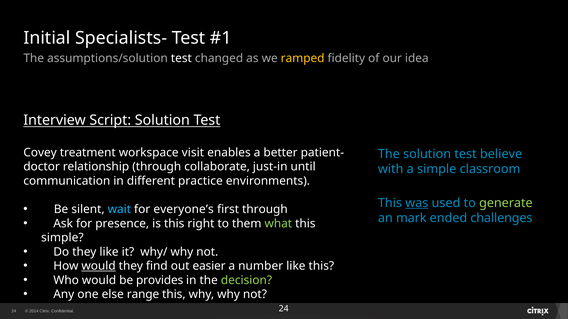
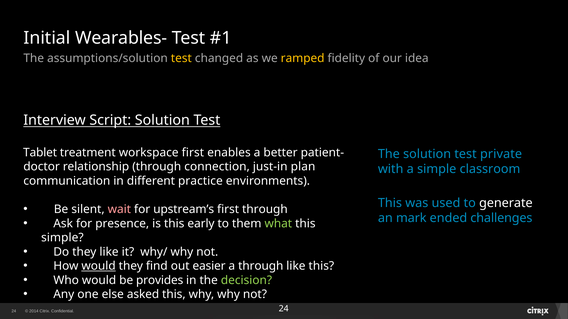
Specialists-: Specialists- -> Wearables- (121, 38)
test colour: white -> yellow (181, 58)
Covey: Covey -> Tablet (40, 153)
workspace visit: visit -> first (193, 153)
believe: believe -> private (501, 154)
collaborate: collaborate -> connection (217, 167)
until: until -> plan (303, 167)
was underline: present -> none (417, 203)
generate colour: light green -> white (506, 203)
wait colour: light blue -> pink (119, 210)
everyone’s: everyone’s -> upstream’s (184, 210)
right: right -> early (201, 224)
a number: number -> through (261, 266)
range: range -> asked (143, 295)
